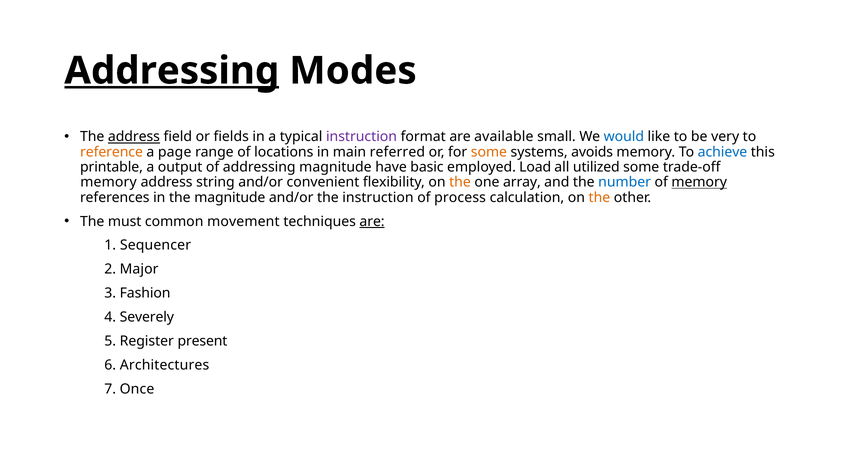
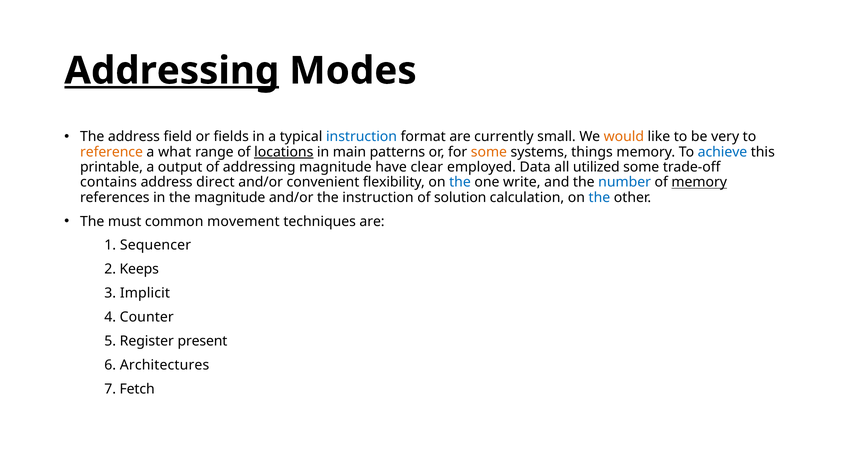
address underline: present -> none (134, 137)
instruction colour: purple -> blue (362, 137)
available: available -> currently (504, 137)
would colour: blue -> orange (624, 137)
page: page -> what (175, 152)
locations underline: none -> present (284, 152)
referred: referred -> patterns (397, 152)
avoids: avoids -> things (592, 152)
basic: basic -> clear (427, 167)
Load: Load -> Data (535, 167)
memory: memory -> contains (109, 182)
string: string -> direct (215, 182)
the colour: orange -> blue (460, 182)
array: array -> write (522, 182)
process: process -> solution (460, 198)
the colour: orange -> blue (599, 198)
are underline: present -> none (372, 221)
Major: Major -> Keeps (139, 269)
Fashion: Fashion -> Implicit (145, 293)
Severely: Severely -> Counter (147, 317)
Once: Once -> Fetch (137, 389)
